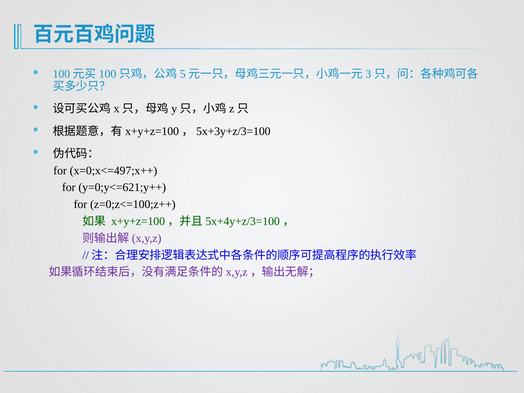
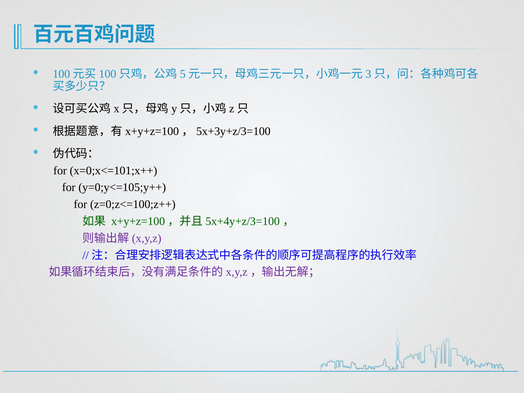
x=0;x<=497;x++: x=0;x<=497;x++ -> x=0;x<=101;x++ (113, 171)
y=0;y<=621;y++: y=0;y<=621;y++ -> y=0;y<=105;y++ (122, 187)
